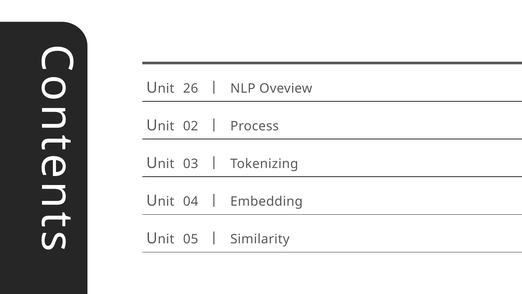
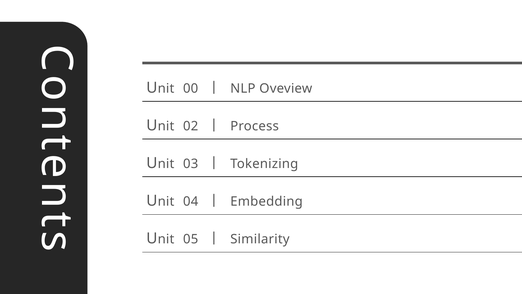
26: 26 -> 00 (191, 88)
